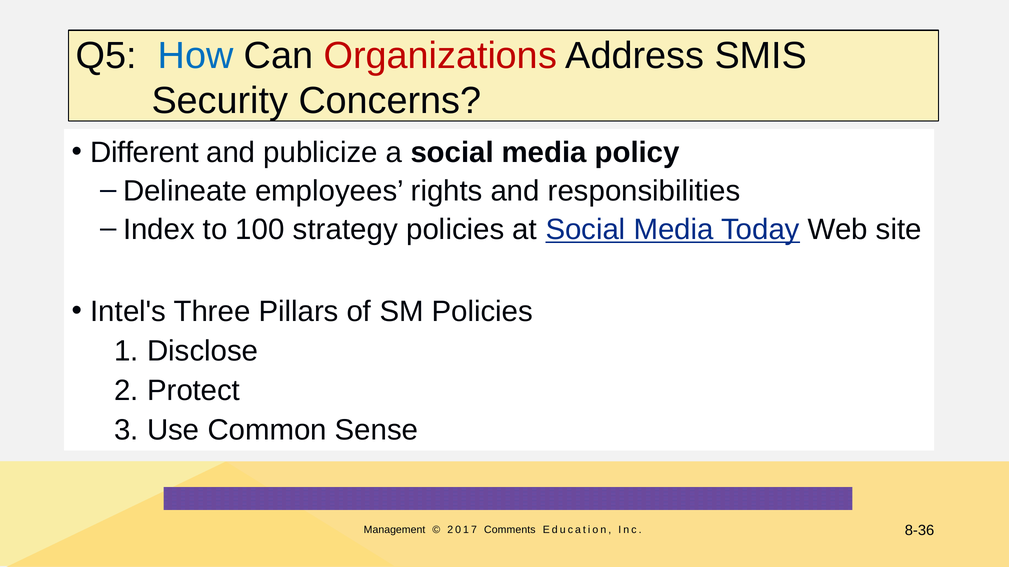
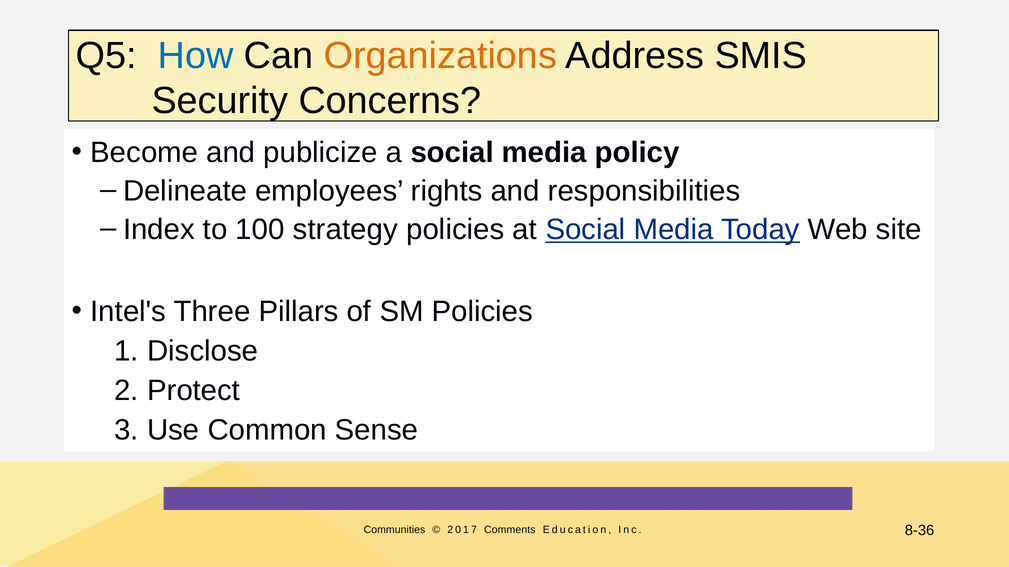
Organizations colour: red -> orange (440, 56)
Different: Different -> Become (144, 153)
Management: Management -> Communities (395, 530)
